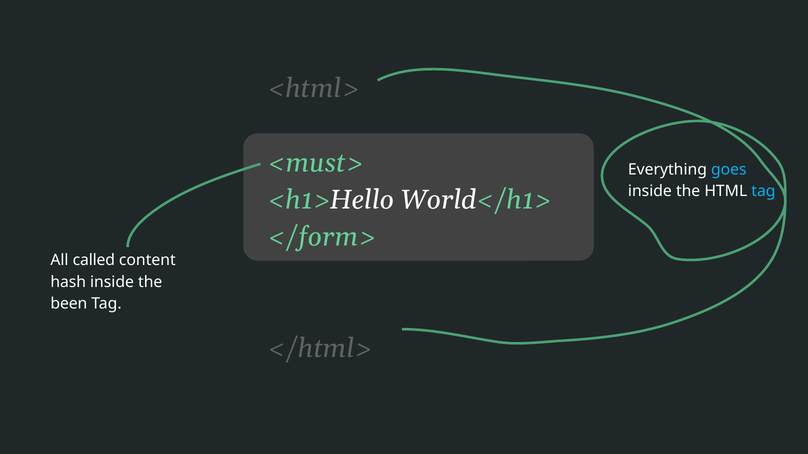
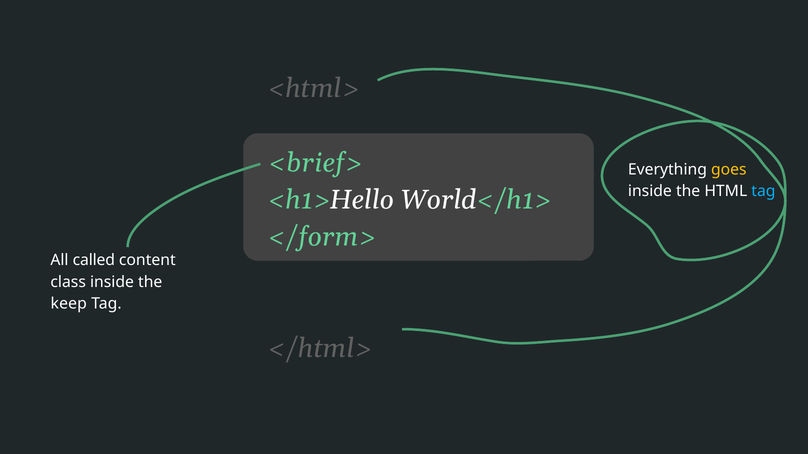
<must>: <must> -> <brief> (316, 163)
goes colour: light blue -> yellow (729, 170)
hash: hash -> class (68, 282)
been: been -> keep (69, 304)
